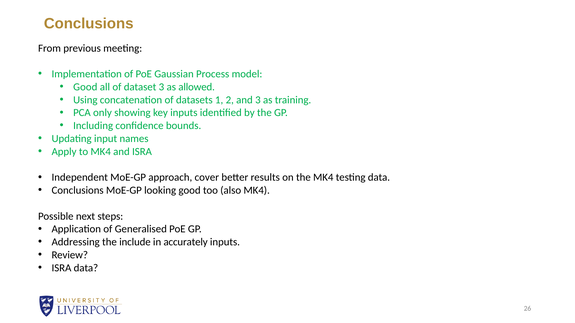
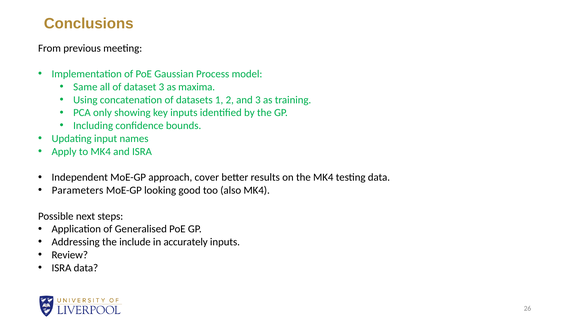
Good: Good -> Same (85, 87)
allowed: allowed -> maxima (197, 87)
Conclusions: Conclusions -> Parameters (78, 191)
